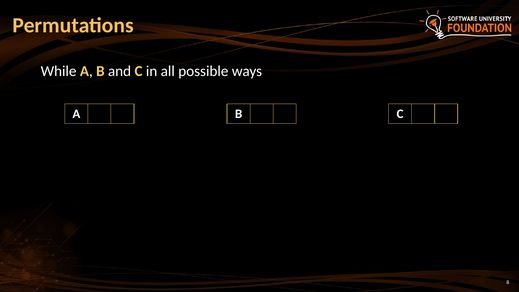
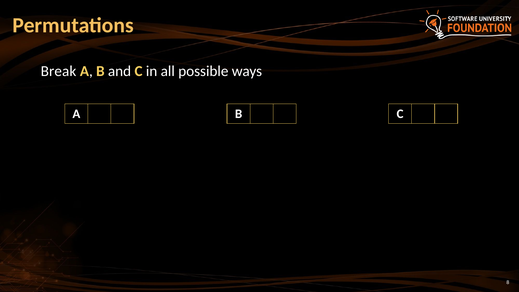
While: While -> Break (58, 71)
